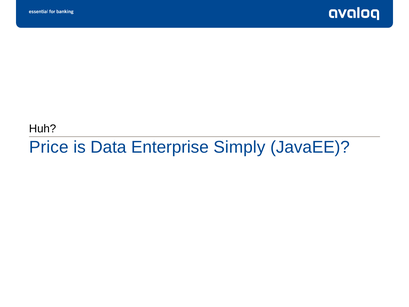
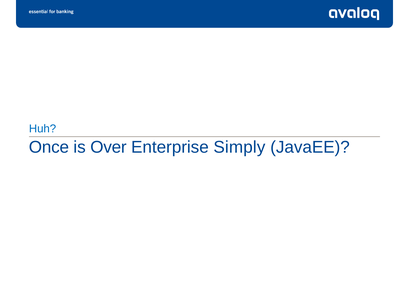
Huh colour: black -> blue (43, 129)
Price: Price -> Once (49, 147)
Data: Data -> Over (108, 147)
